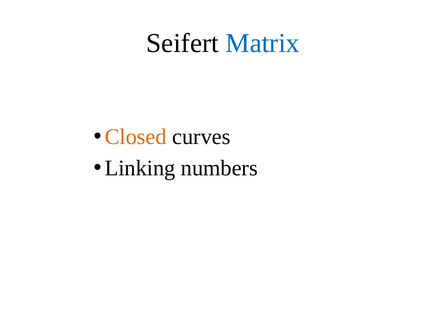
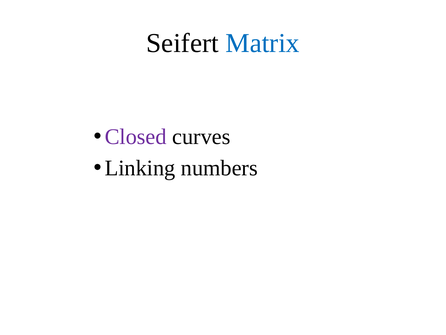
Closed colour: orange -> purple (136, 137)
